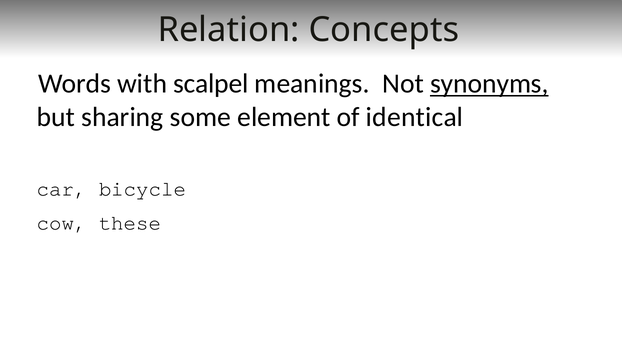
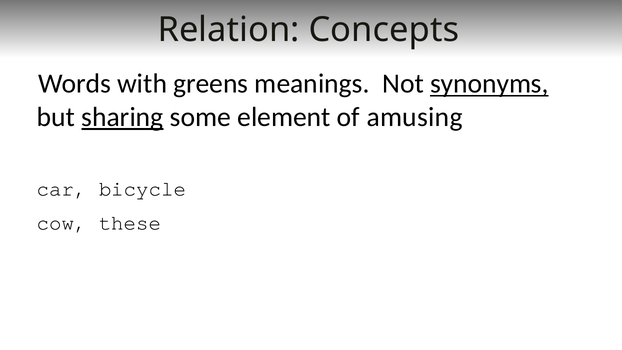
scalpel: scalpel -> greens (211, 84)
sharing underline: none -> present (122, 117)
identical: identical -> amusing (415, 117)
